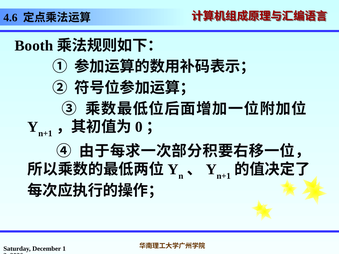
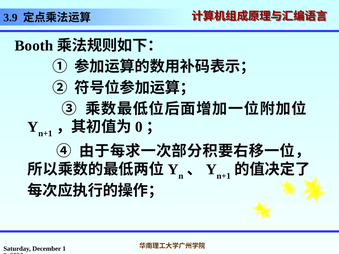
4.6: 4.6 -> 3.9 (10, 18)
